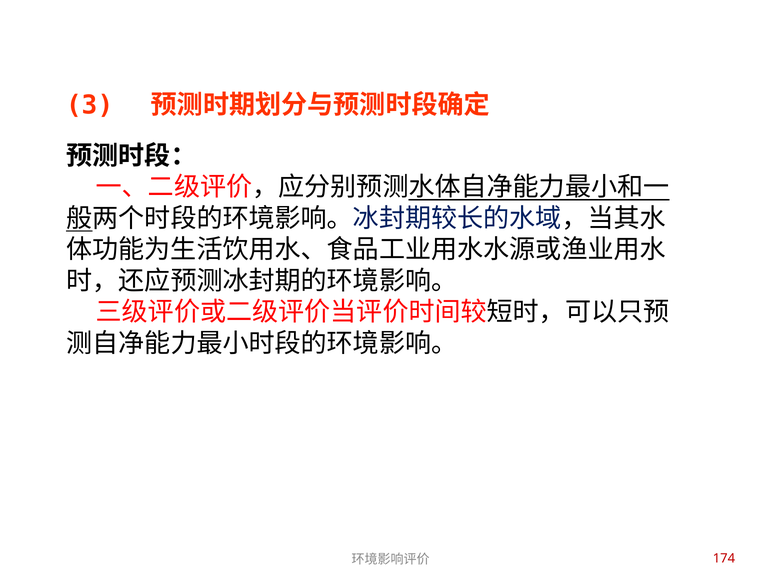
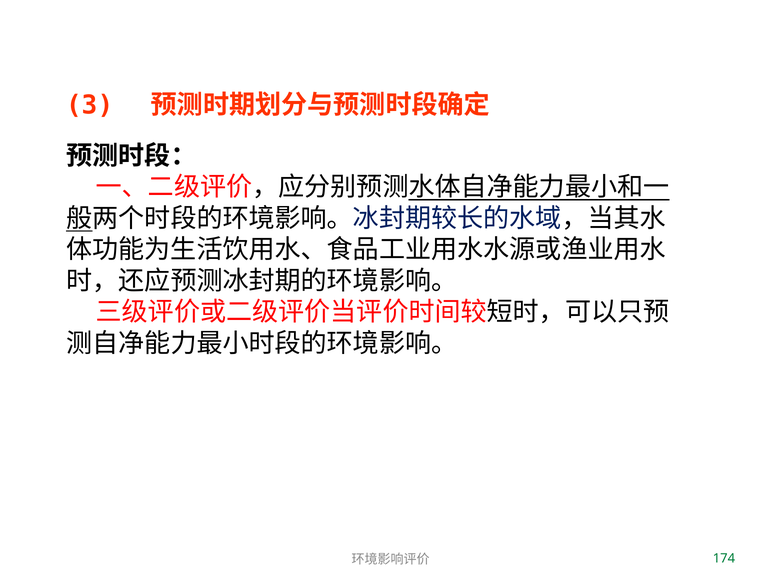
174 colour: red -> green (724, 559)
